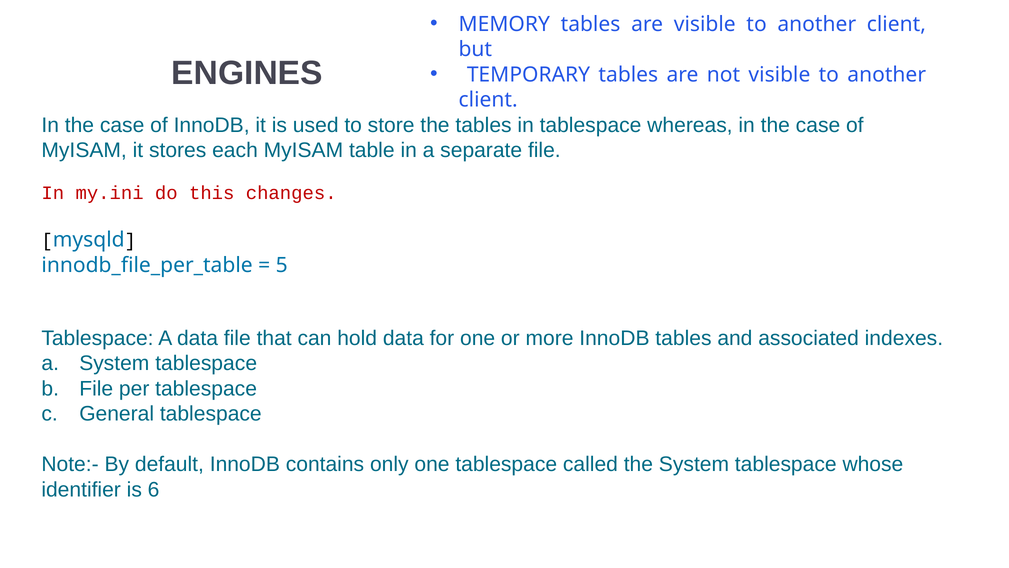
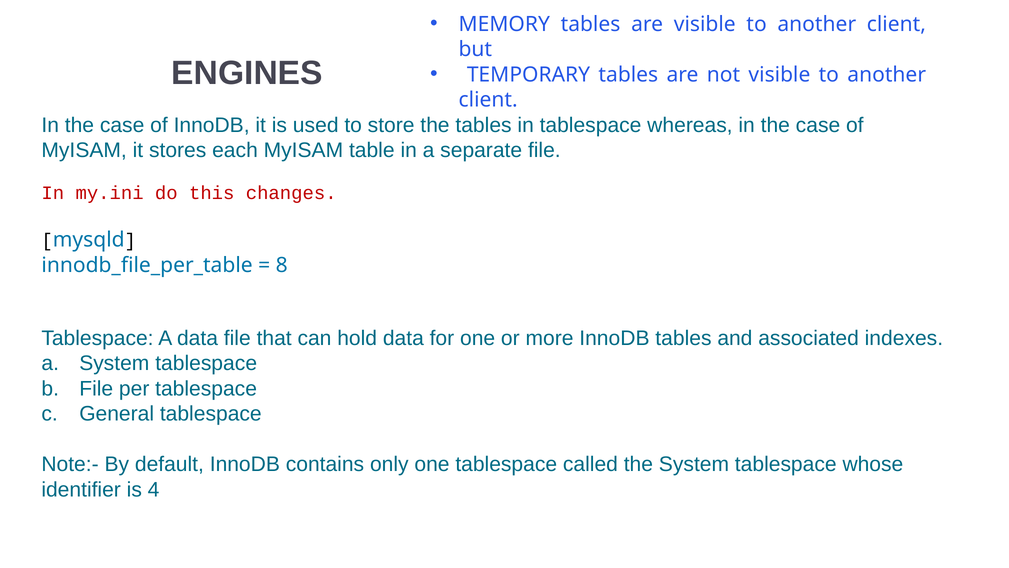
5: 5 -> 8 (282, 265)
6: 6 -> 4 (154, 489)
